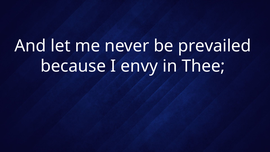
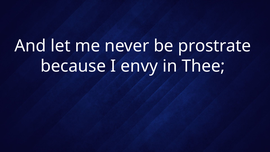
prevailed: prevailed -> prostrate (214, 46)
